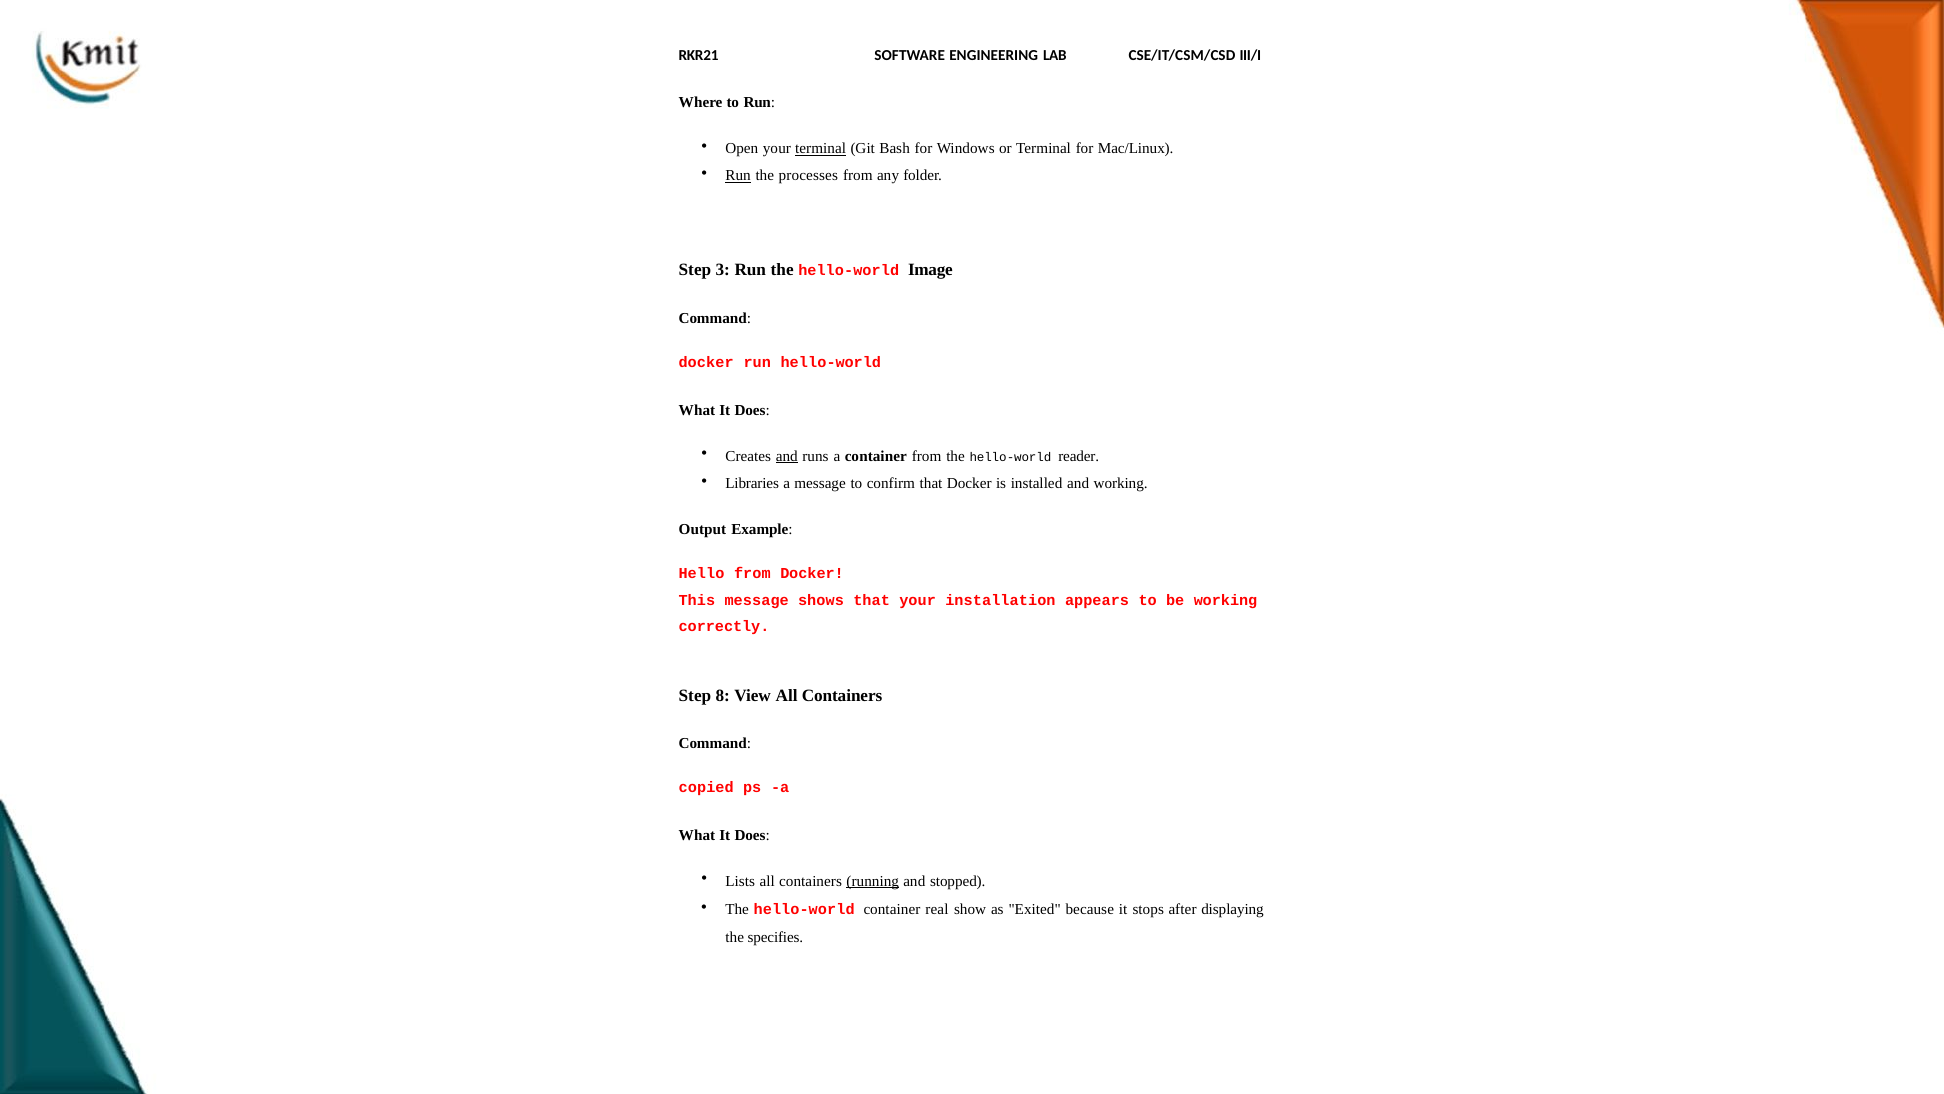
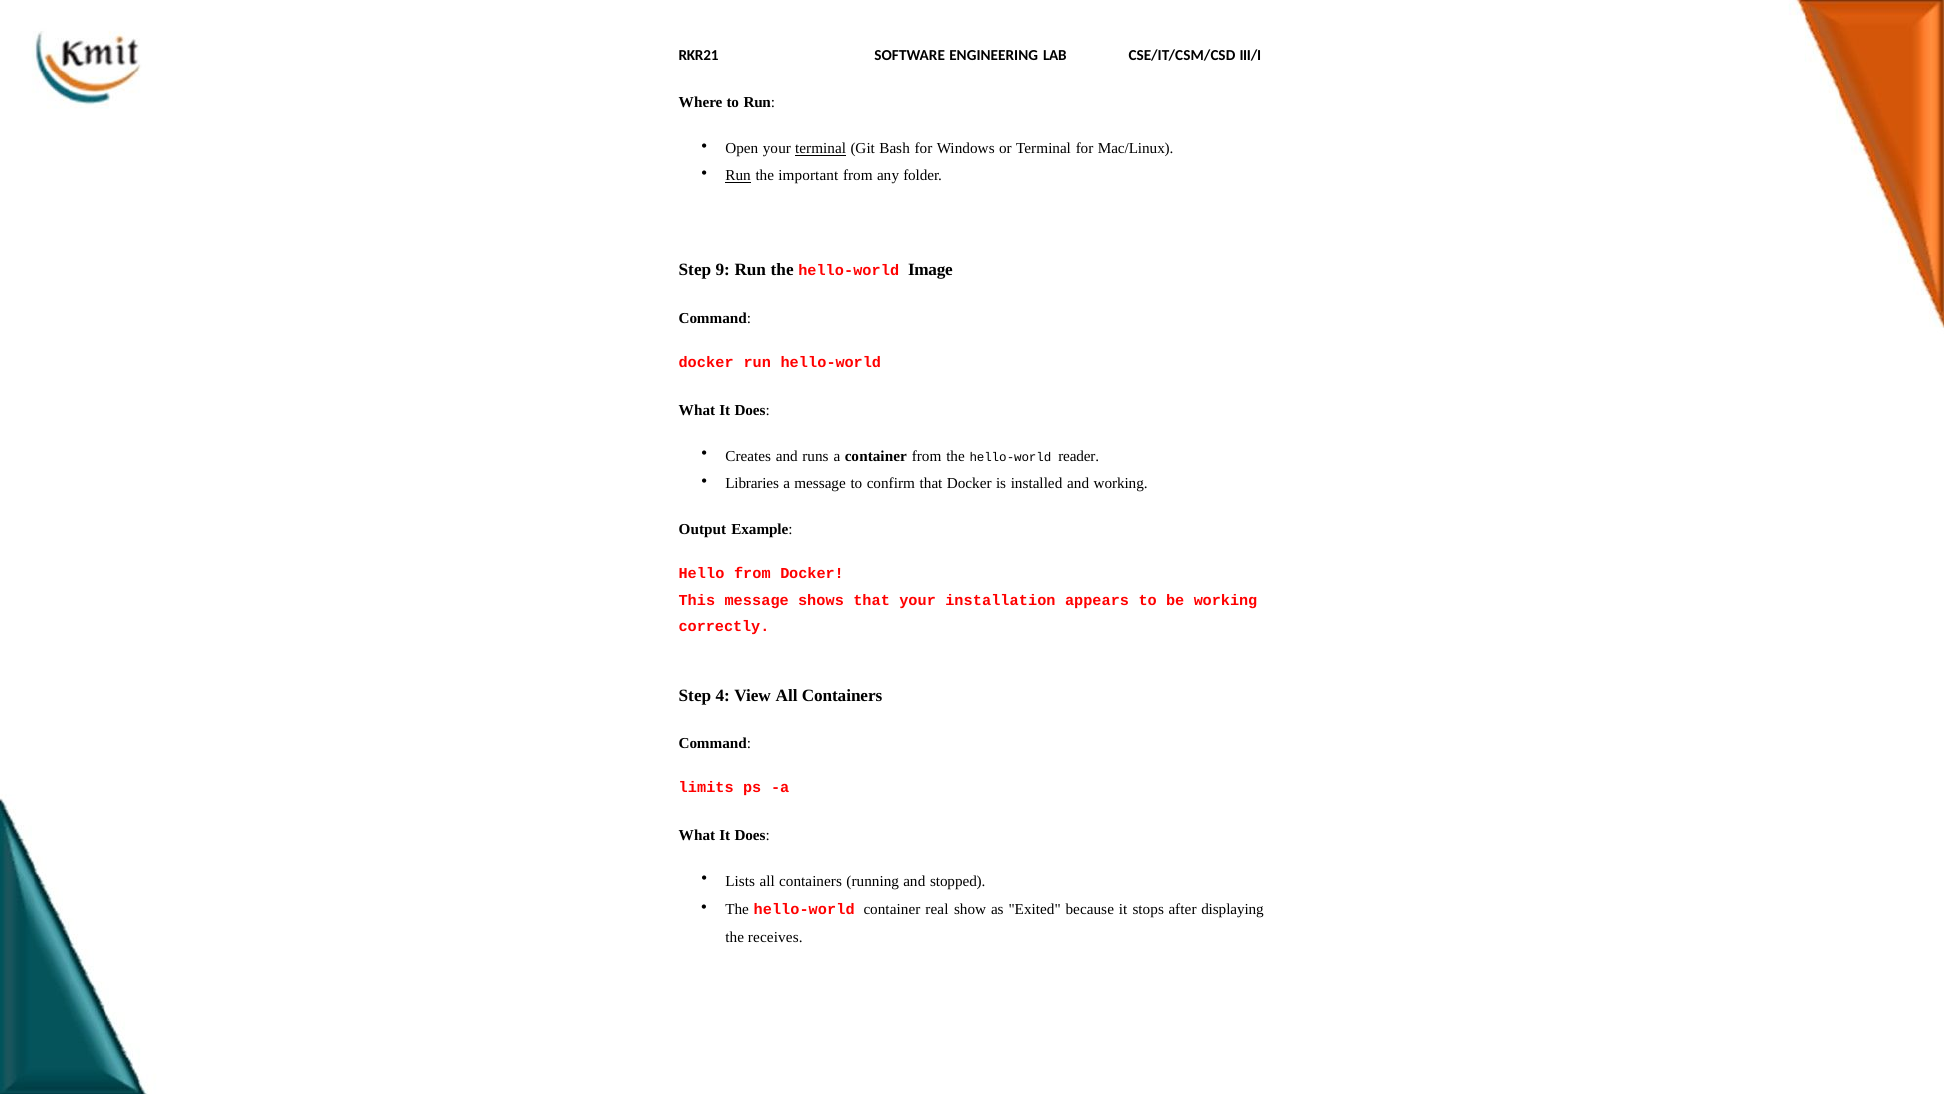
processes: processes -> important (808, 176)
3: 3 -> 9 (723, 269)
and underline: present -> none (787, 456)
8: 8 -> 4 (723, 695)
copied: copied -> limits (706, 788)
running underline: present -> none (873, 881)
specifies: specifies -> receives (775, 937)
